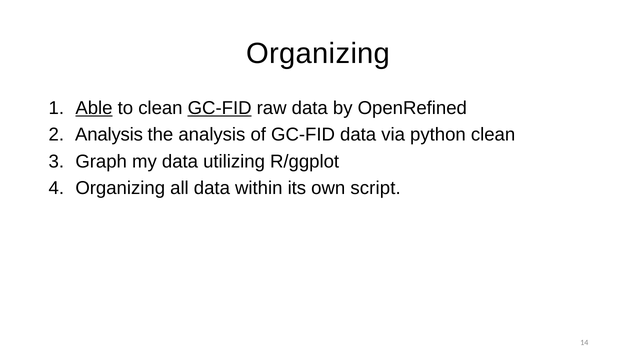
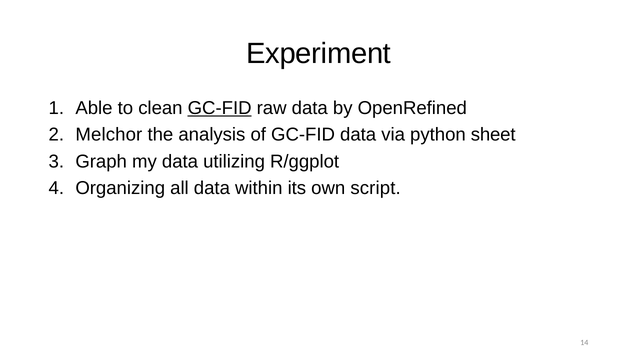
Organizing: Organizing -> Experiment (319, 54)
Able underline: present -> none (94, 108)
Analysis: Analysis -> Melchor (109, 134)
python clean: clean -> sheet (493, 134)
